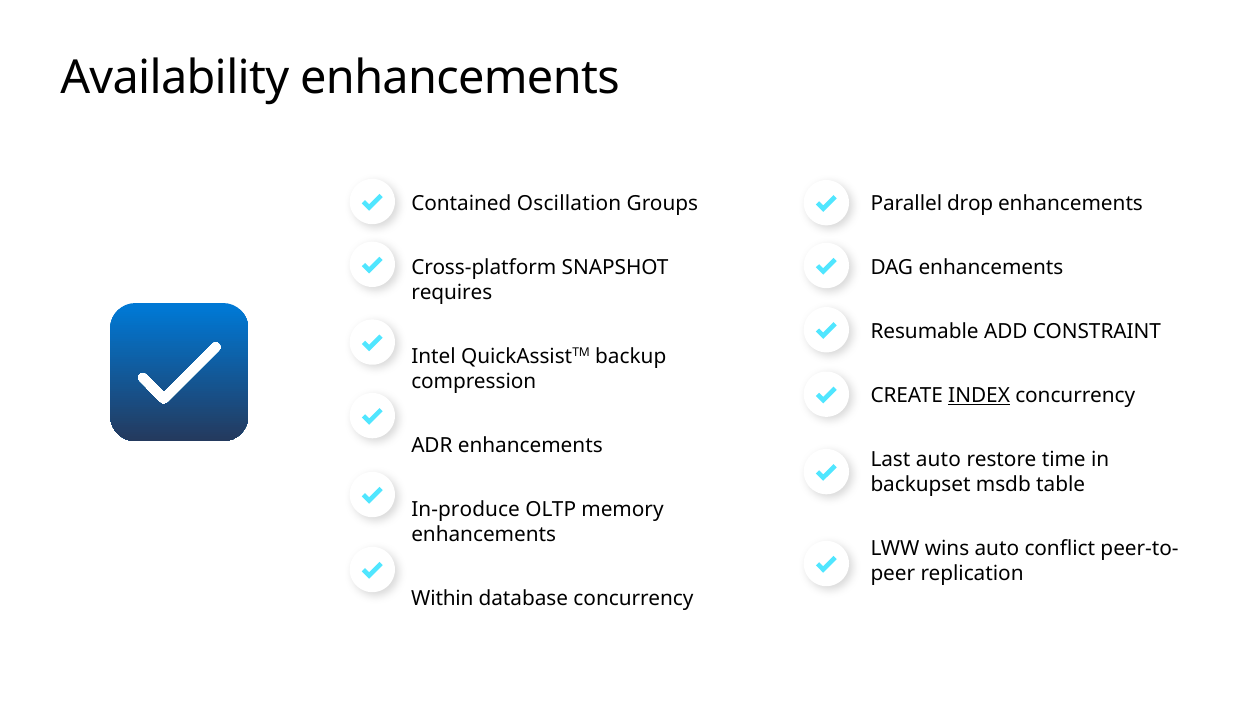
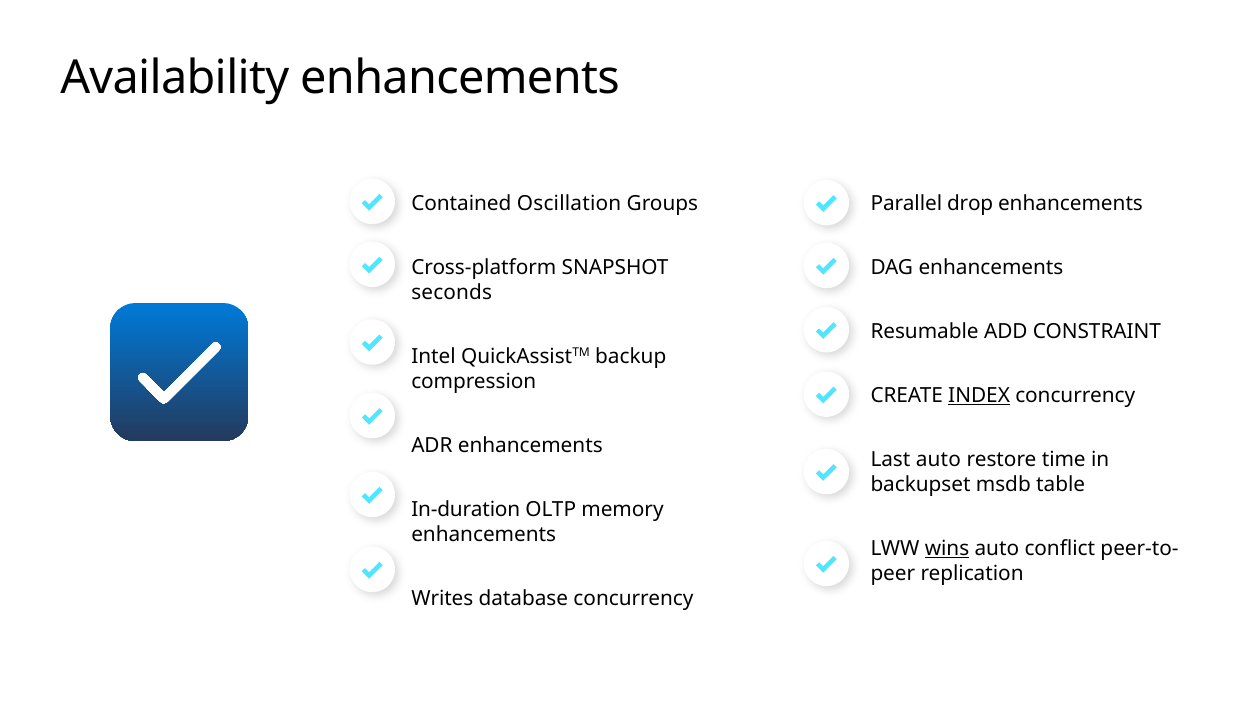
requires: requires -> seconds (452, 292)
In-produce: In-produce -> In-duration (466, 509)
wins underline: none -> present (947, 548)
Within: Within -> Writes (442, 598)
